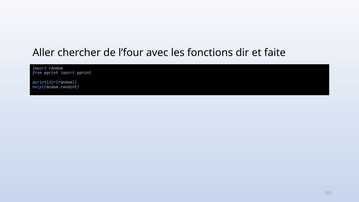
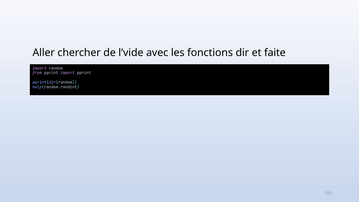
l’four: l’four -> l’vide (131, 53)
